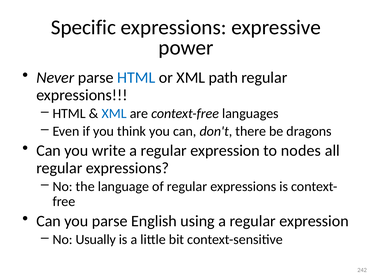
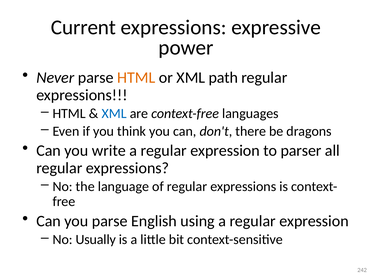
Specific: Specific -> Current (83, 27)
HTML colour: blue -> orange (136, 78)
nodes: nodes -> parser (301, 151)
